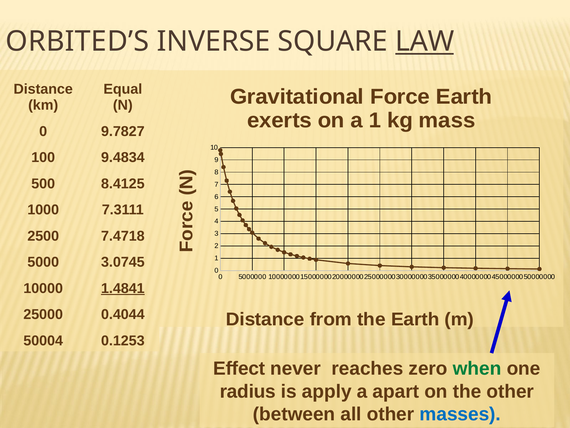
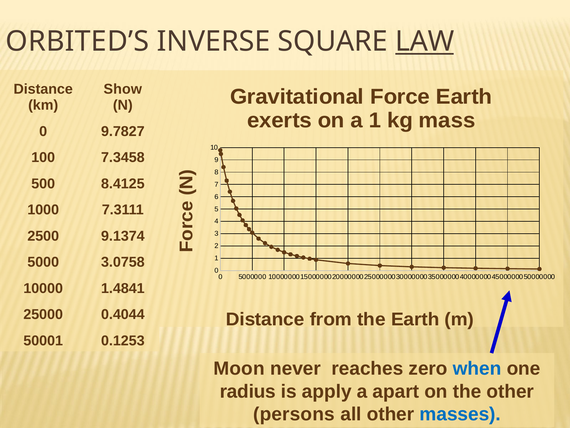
Equal: Equal -> Show (123, 89)
9.4834: 9.4834 -> 7.3458 (123, 157)
7.4718: 7.4718 -> 9.1374 (123, 236)
3.0745: 3.0745 -> 3.0758 (123, 262)
1.4841 underline: present -> none (123, 288)
50004: 50004 -> 50001 (43, 340)
Effect: Effect -> Moon (239, 368)
when colour: green -> blue (477, 368)
between: between -> persons (294, 414)
